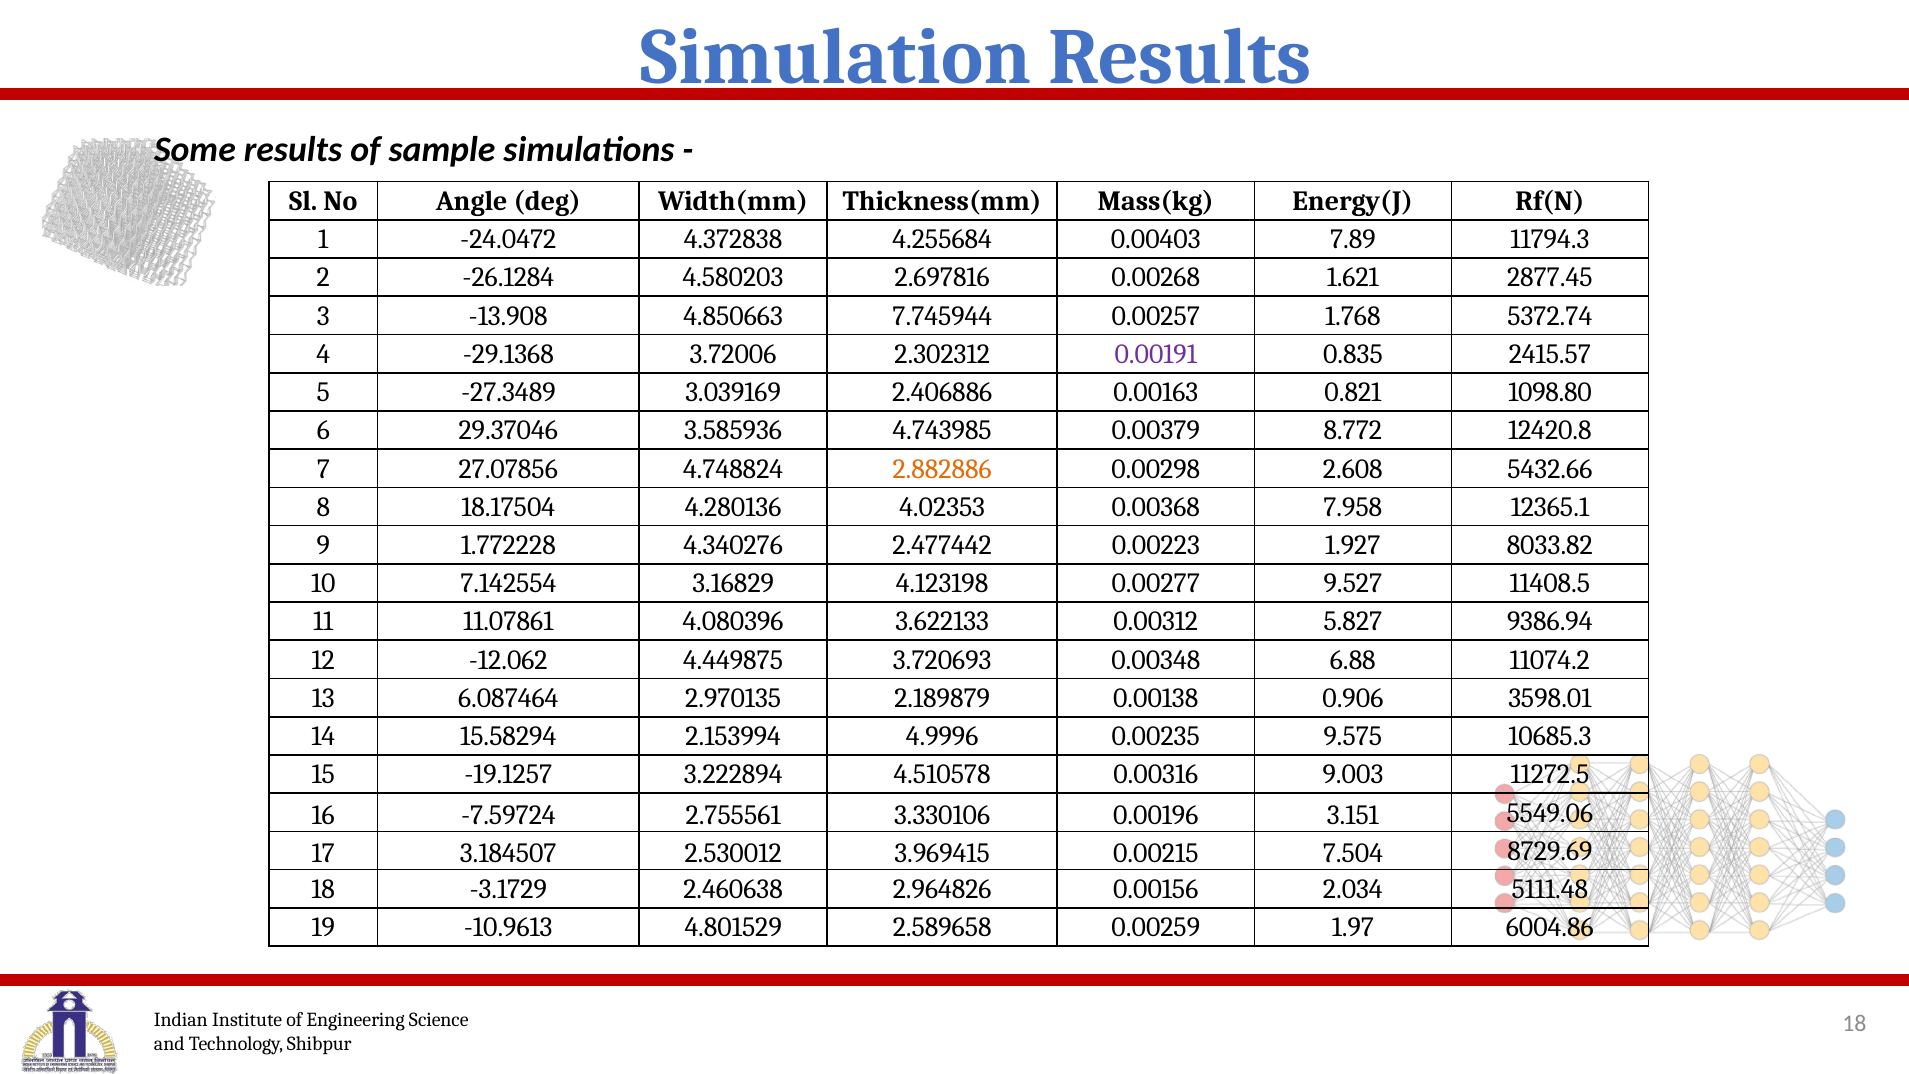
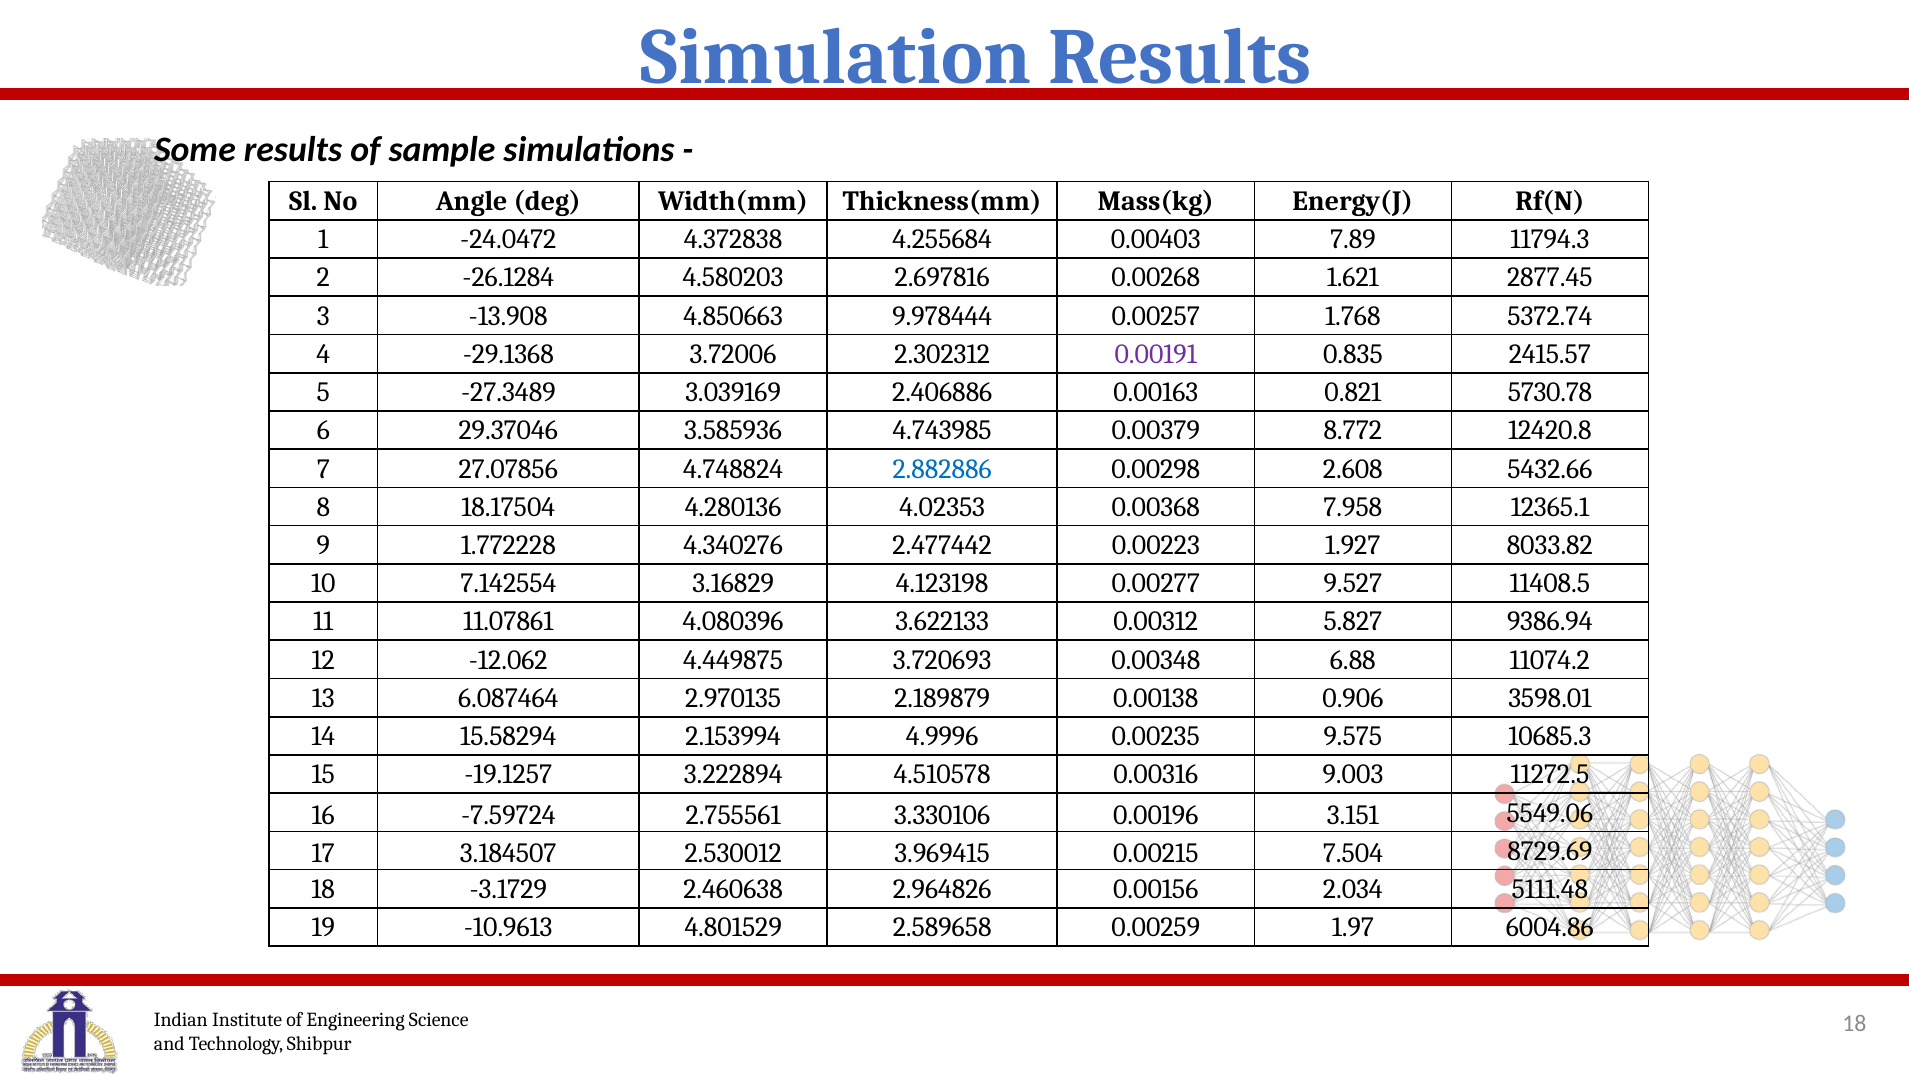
7.745944: 7.745944 -> 9.978444 (942, 316)
1098.80: 1098.80 -> 5730.78 (1550, 392)
2.882886 colour: orange -> blue (942, 469)
